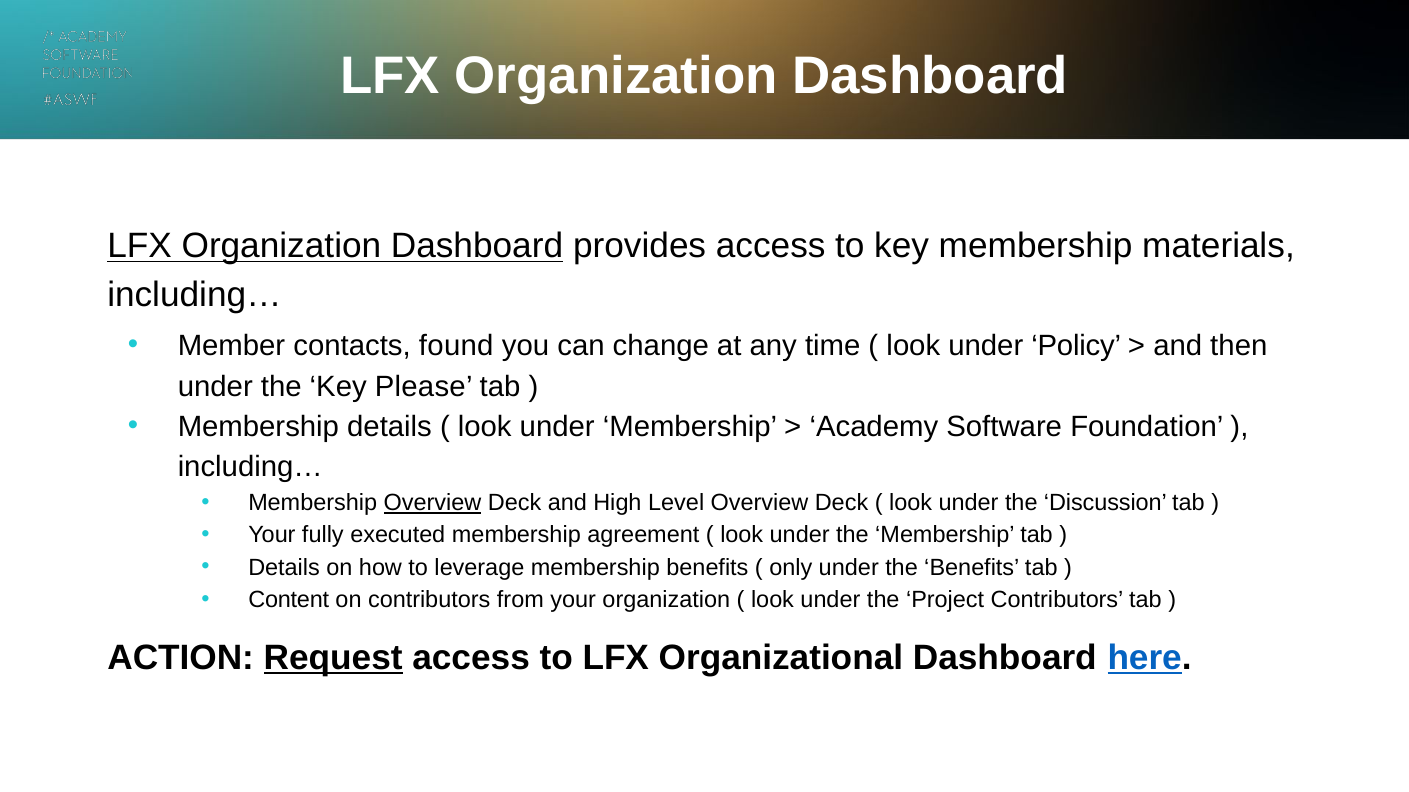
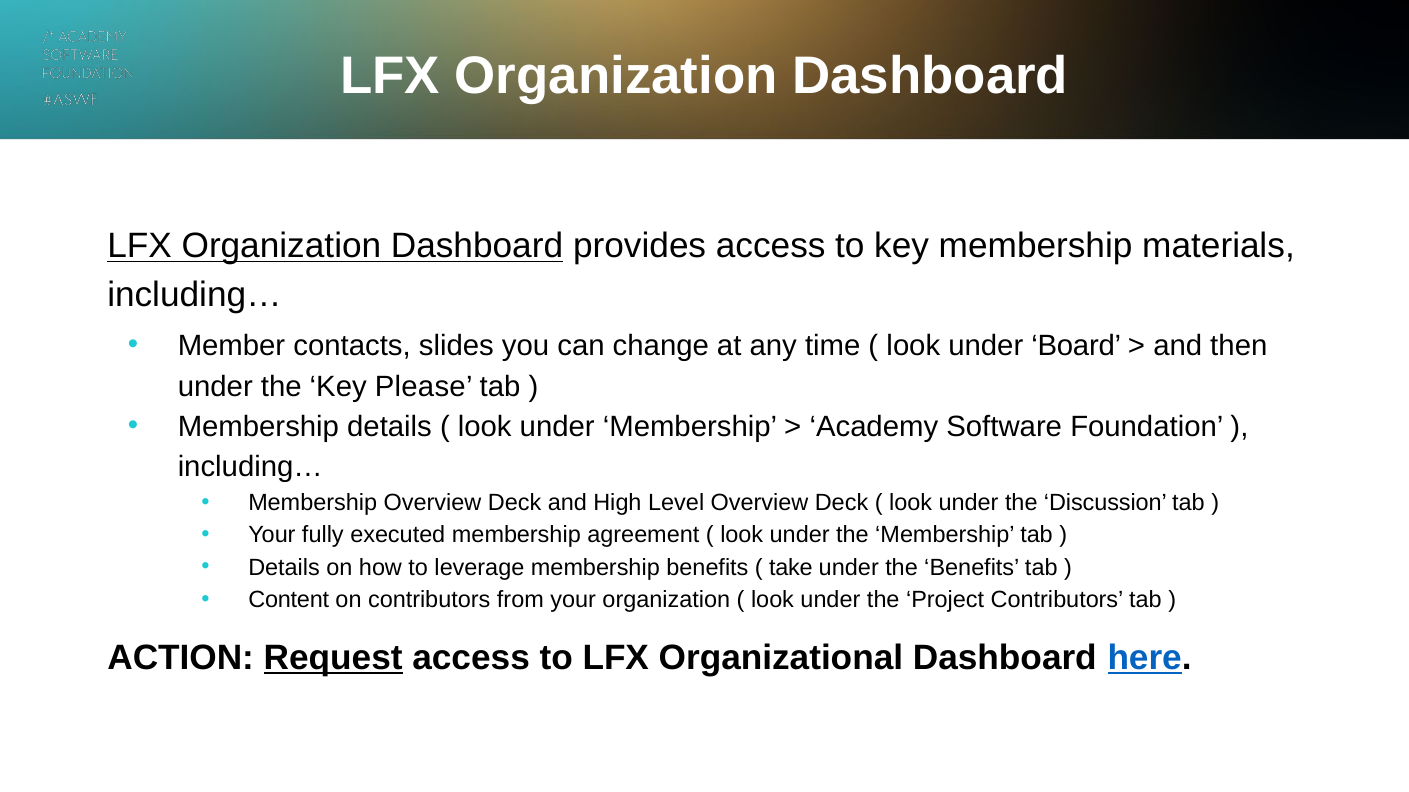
found: found -> slides (456, 346)
Policy: Policy -> Board (1076, 346)
Overview underline: present -> none (432, 503)
only: only -> take (791, 568)
